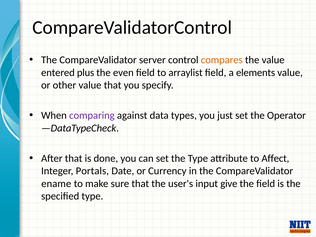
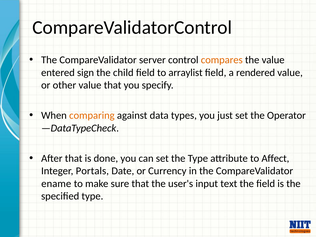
plus: plus -> sign (86, 73)
even: even -> child (123, 73)
elements: elements -> rendered (256, 73)
comparing colour: purple -> orange (92, 115)
give: give -> text (229, 184)
